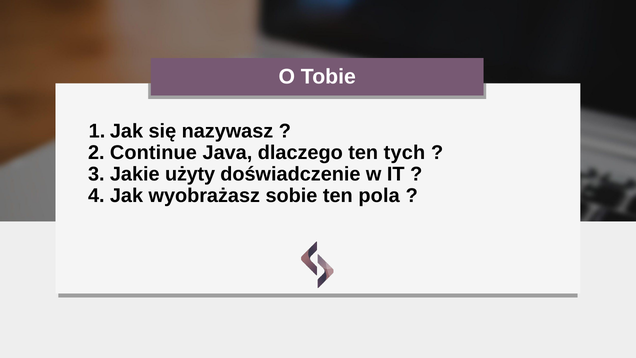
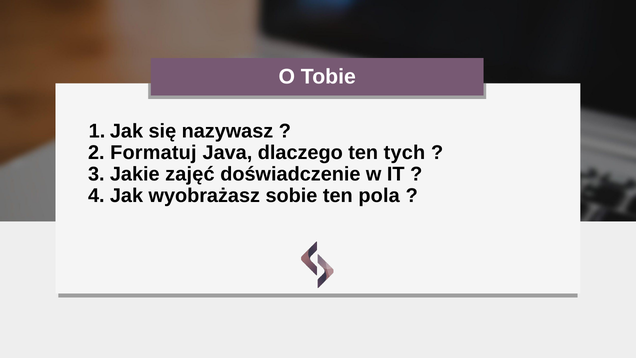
Continue: Continue -> Formatuj (153, 153)
użyty: użyty -> zajęć (190, 174)
